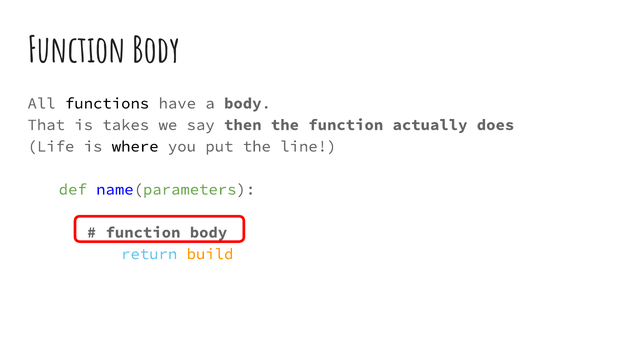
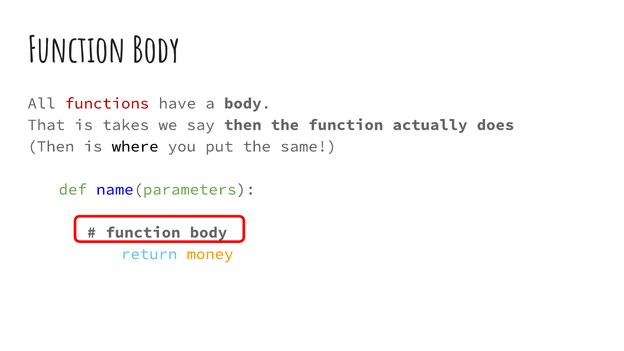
functions colour: black -> red (107, 103)
Life: Life -> Then (51, 146)
line: line -> same (308, 146)
build: build -> money (210, 254)
